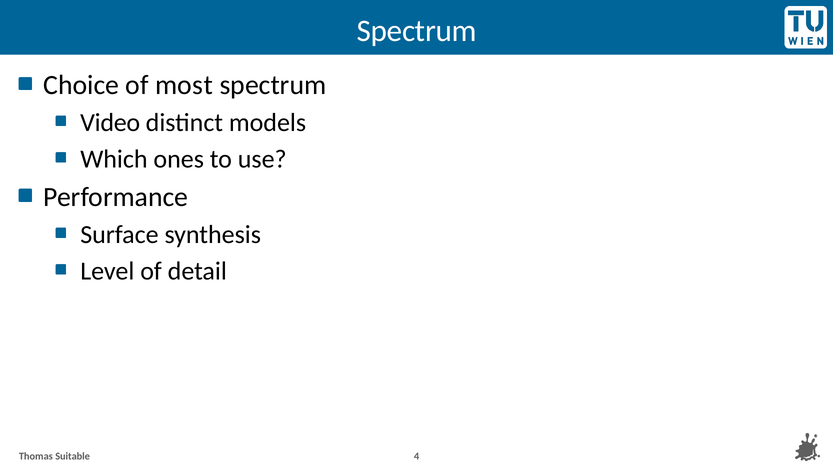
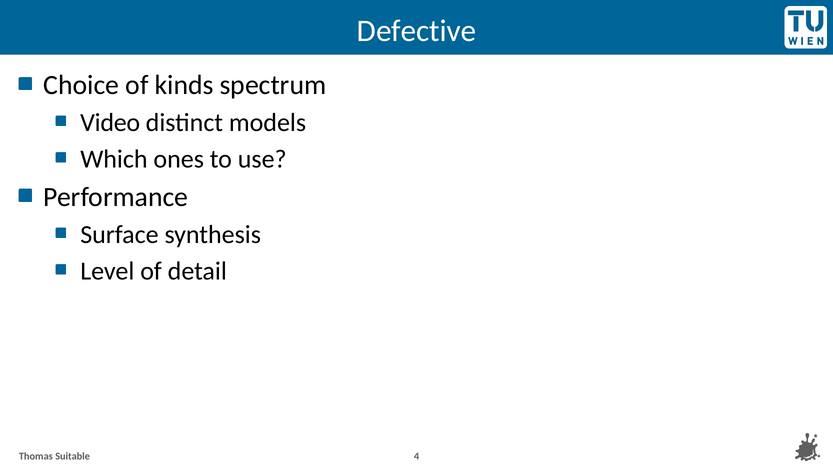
Spectrum: Spectrum -> Defective (417, 31)
most: most -> kinds (184, 85)
